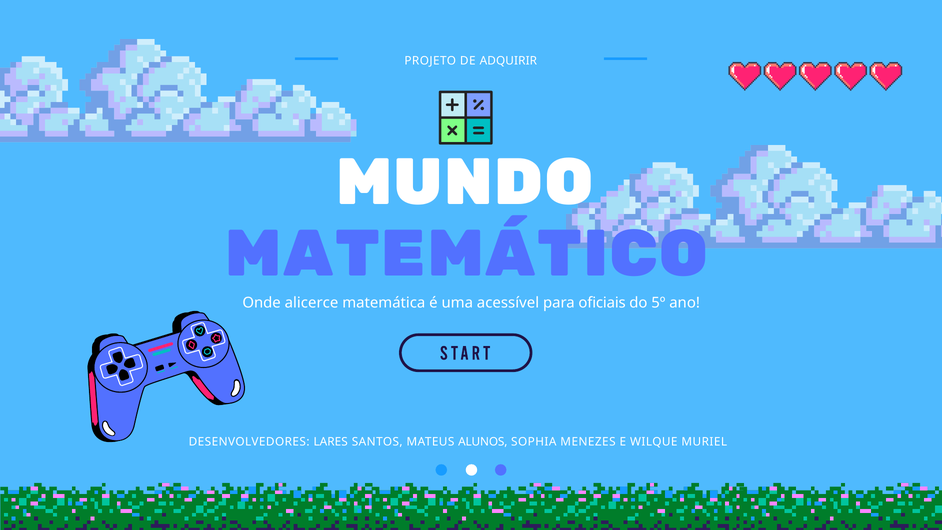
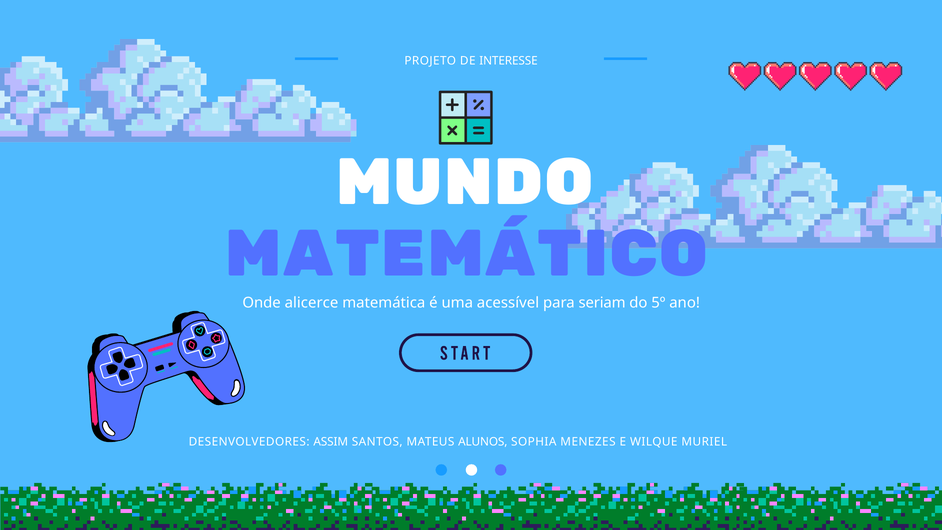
ADQUIRIR: ADQUIRIR -> INTERESSE (508, 61)
oficiais: oficiais -> seriam (602, 303)
LARES: LARES -> ASSIM (331, 442)
